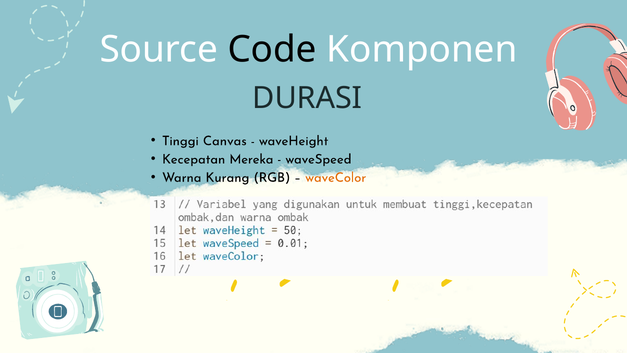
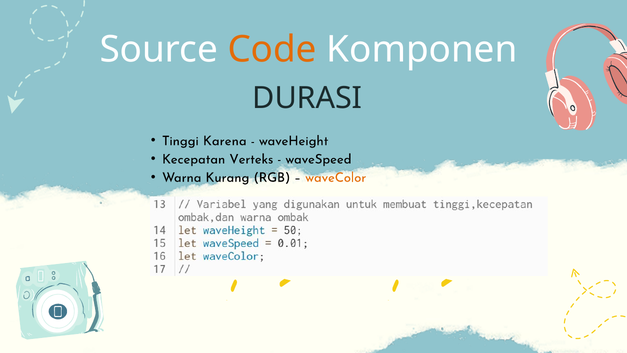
Code colour: black -> orange (272, 49)
Canvas: Canvas -> Karena (225, 141)
Mereka: Mereka -> Verteks (251, 159)
